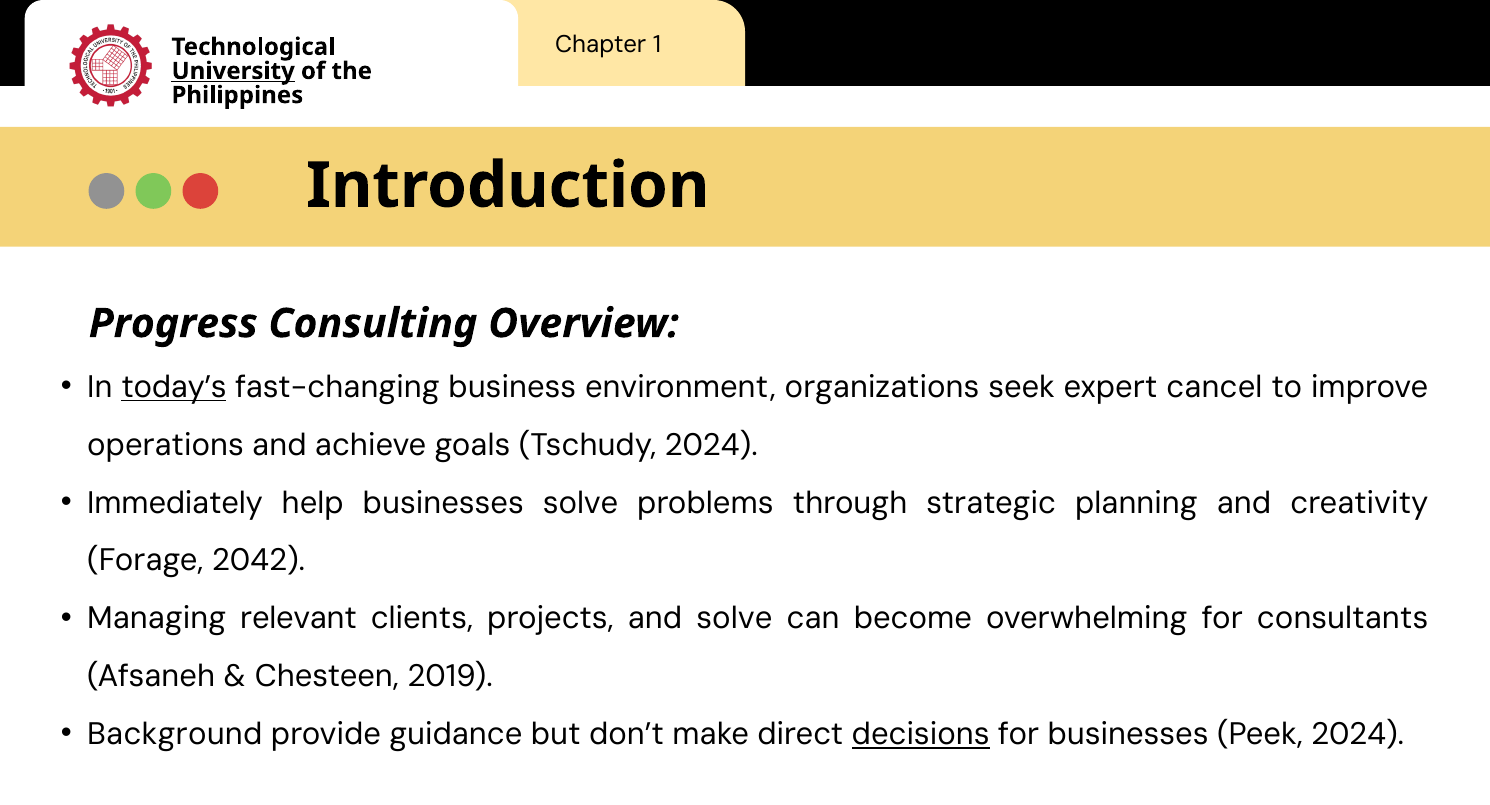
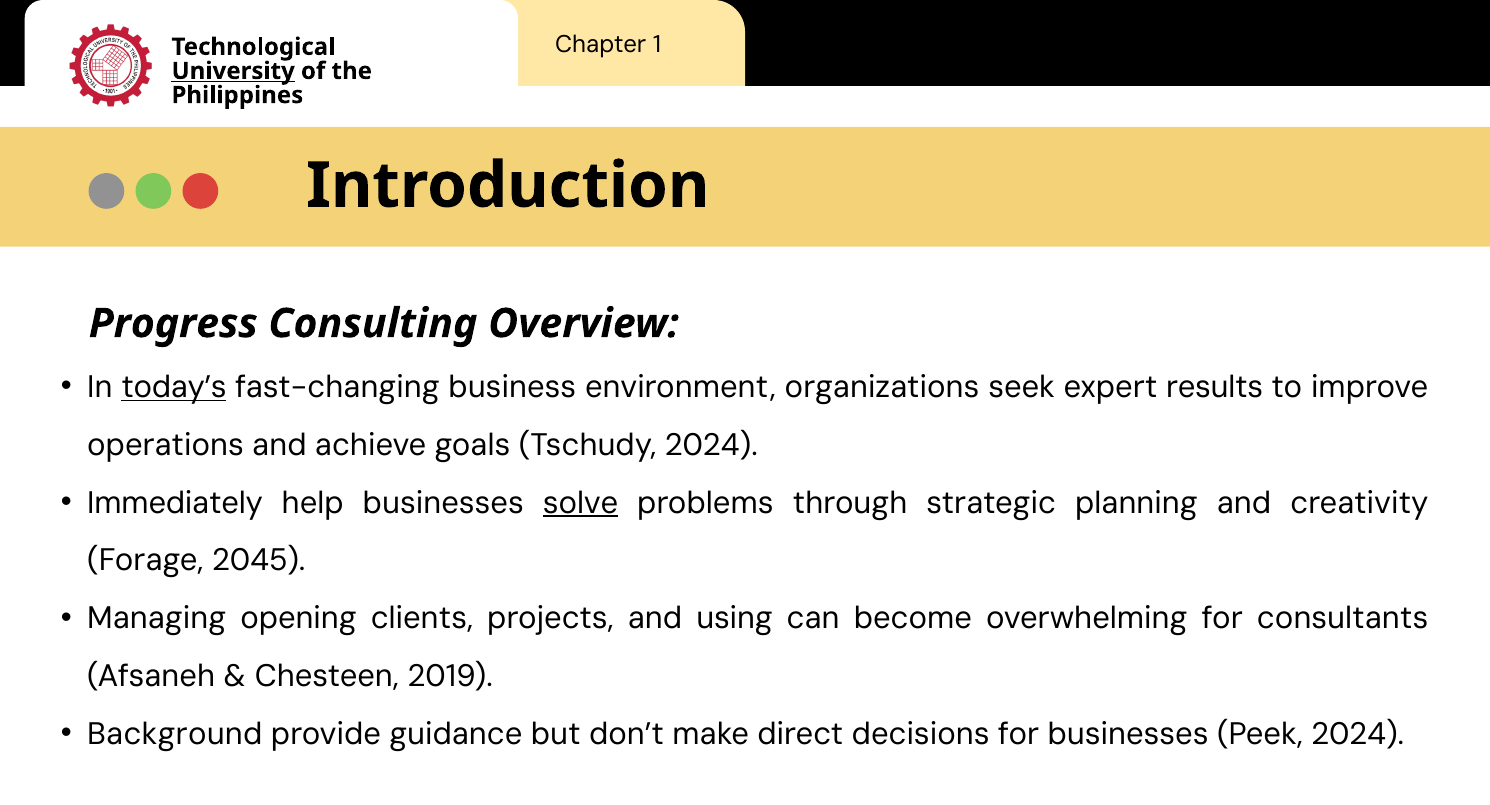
cancel: cancel -> results (1215, 387)
solve underline: none -> present (581, 503)
2042: 2042 -> 2045 (259, 560)
relevant: relevant -> opening (298, 618)
and solve: solve -> using (735, 618)
decisions underline: present -> none (921, 734)
